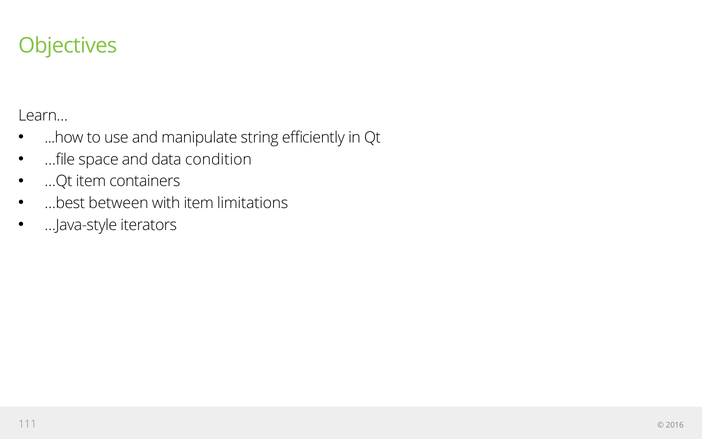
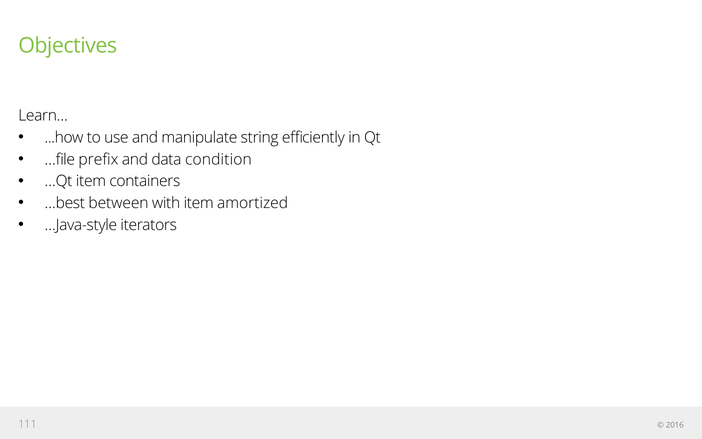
space: space -> prefix (98, 159)
limitations: limitations -> amortized (253, 203)
